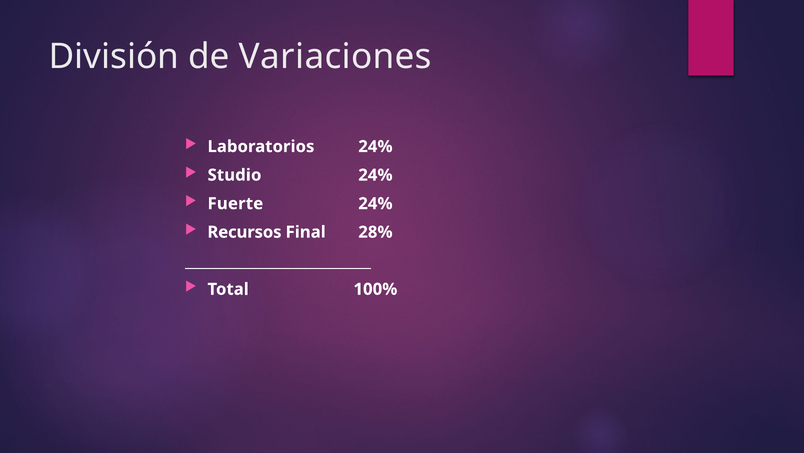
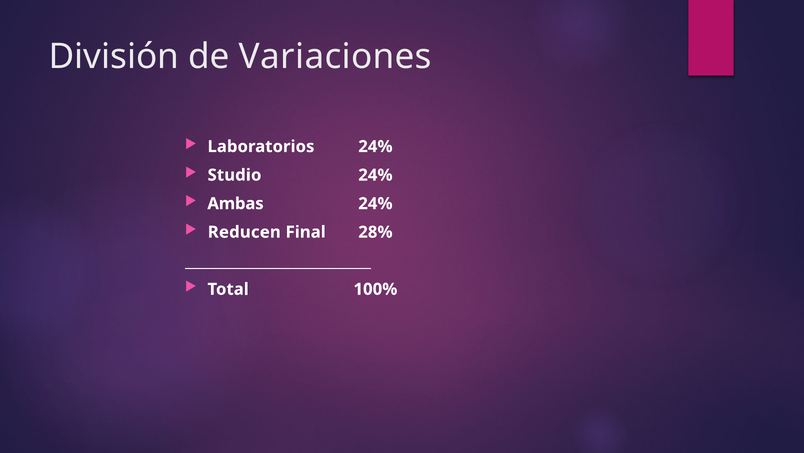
Fuerte: Fuerte -> Ambas (236, 203)
Recursos: Recursos -> Reducen (244, 232)
